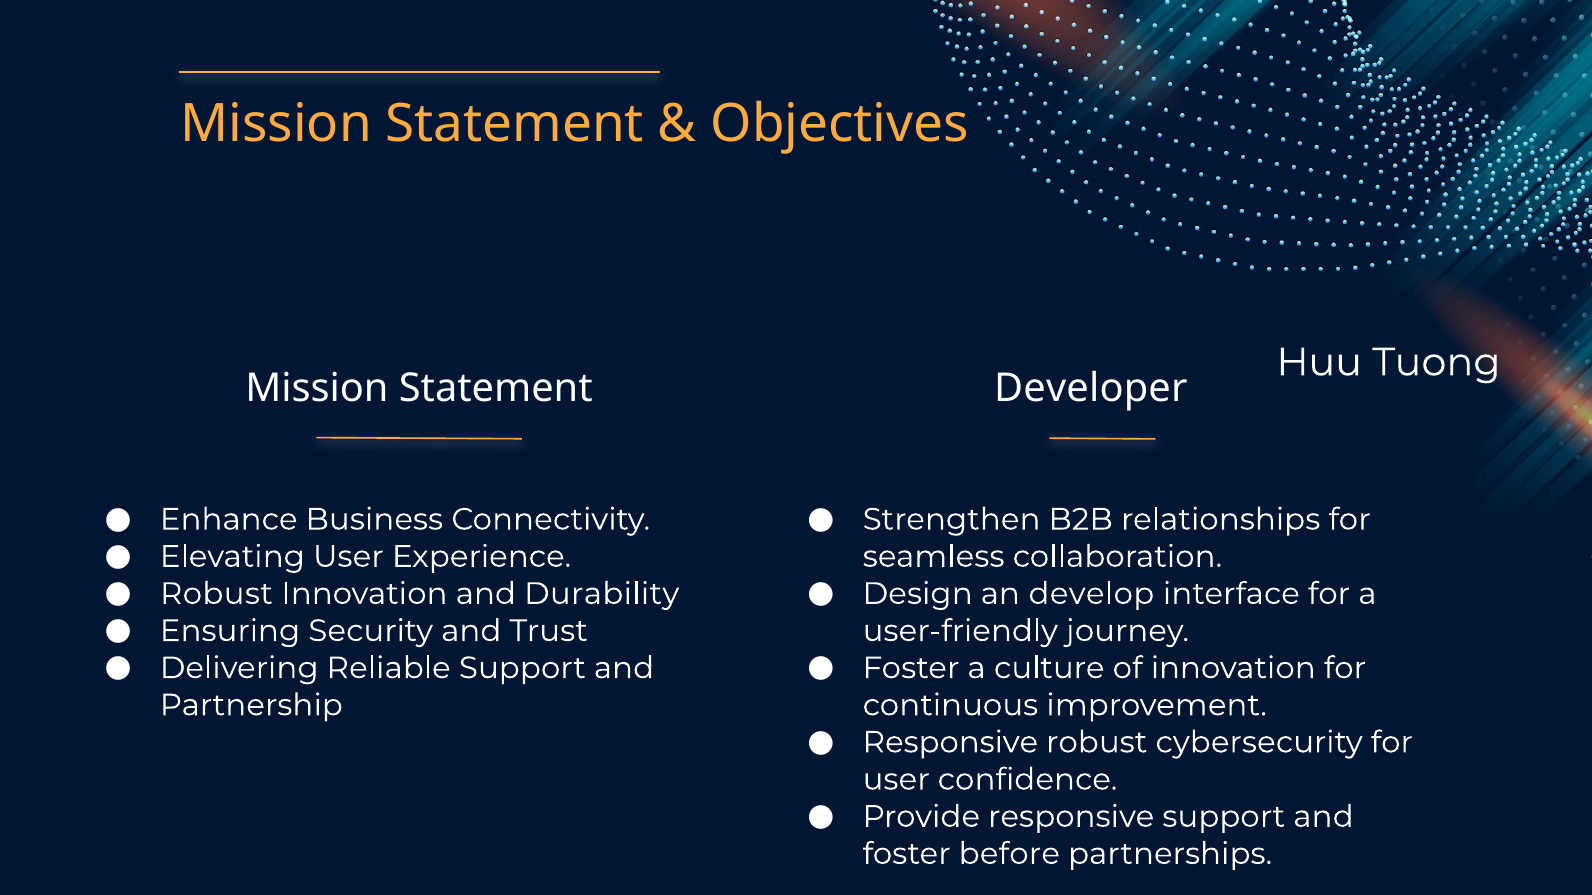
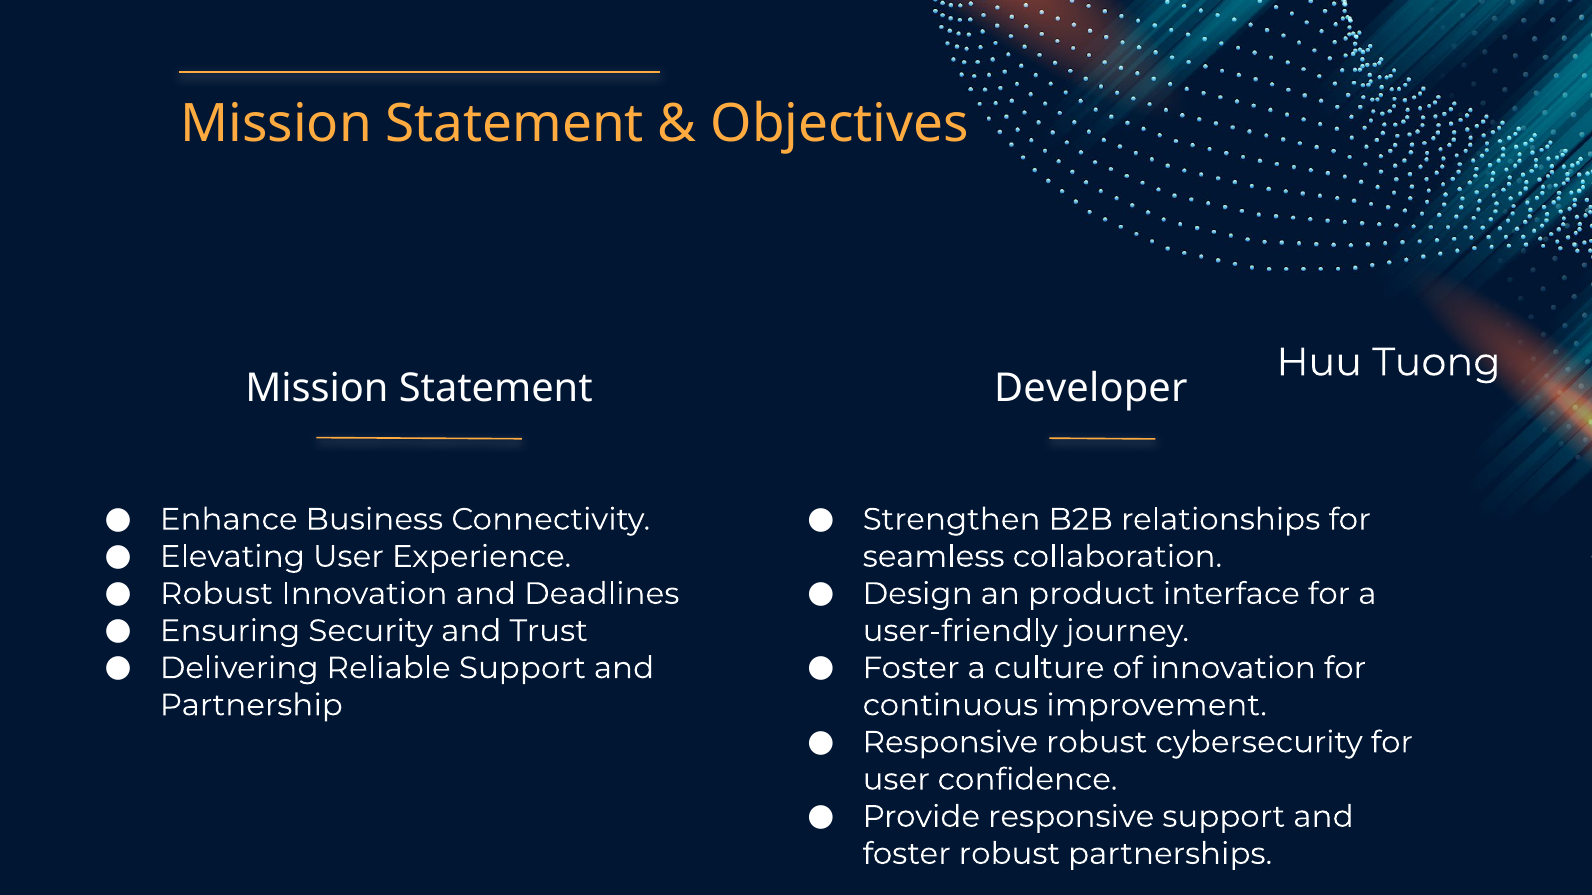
Durability: Durability -> Deadlines (602, 594)
develop: develop -> product (1091, 594)
foster before: before -> robust (1009, 854)
